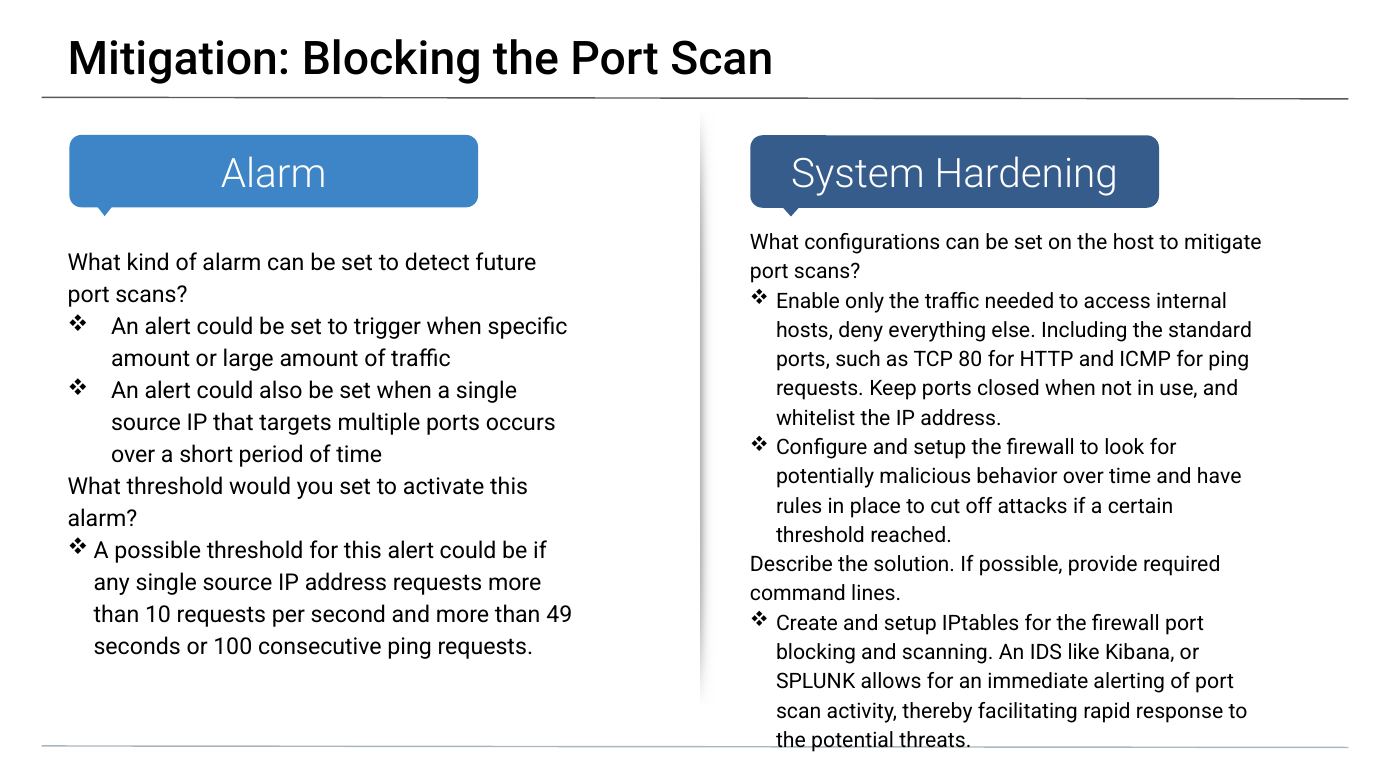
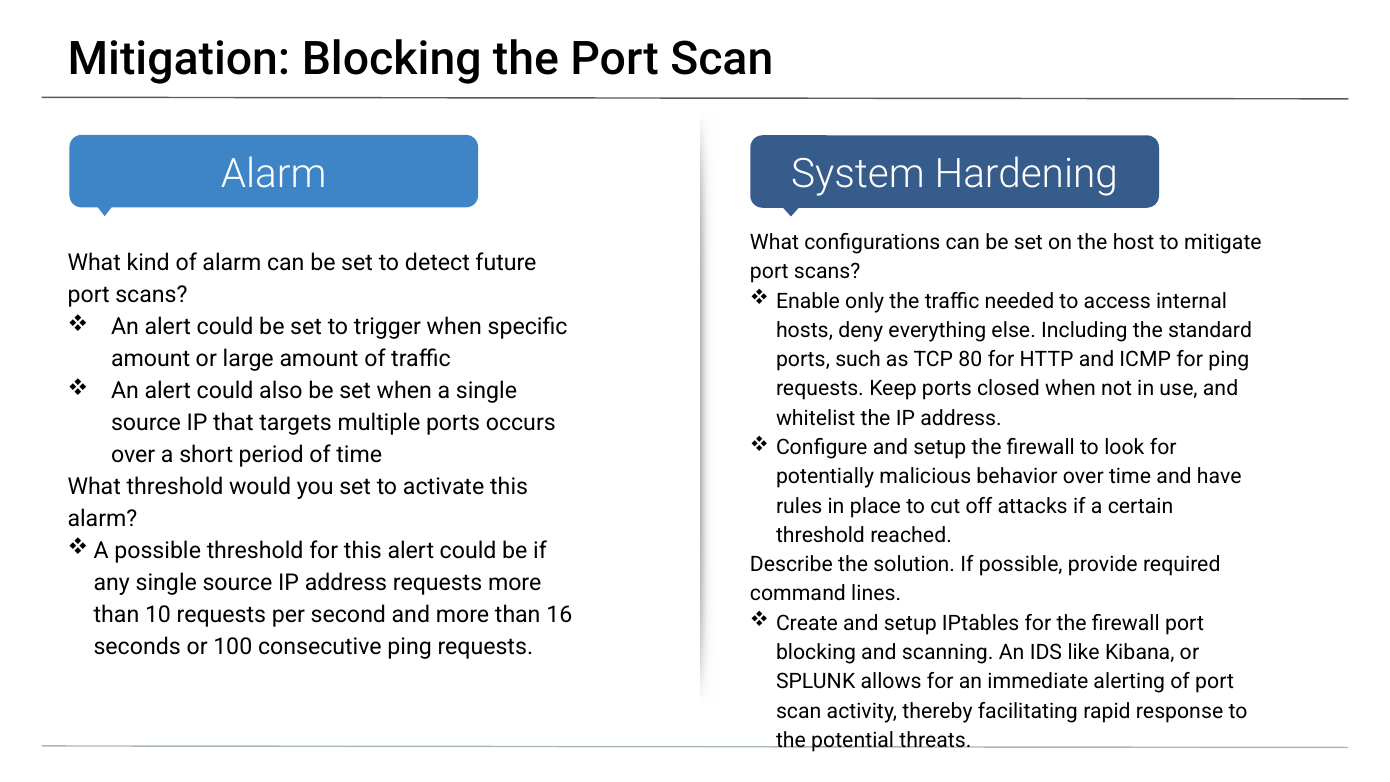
49: 49 -> 16 (559, 615)
